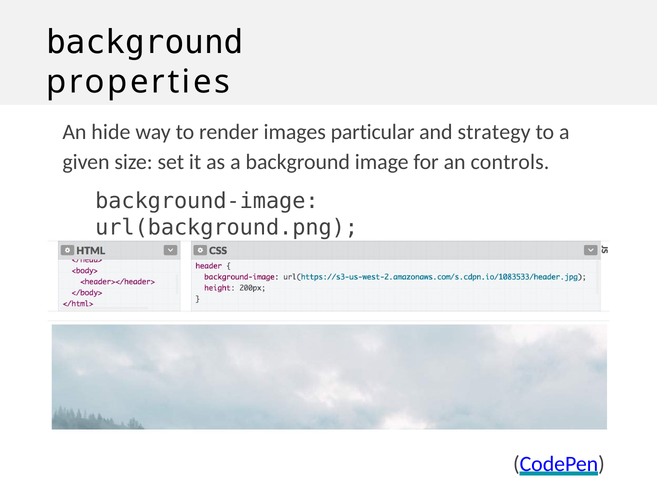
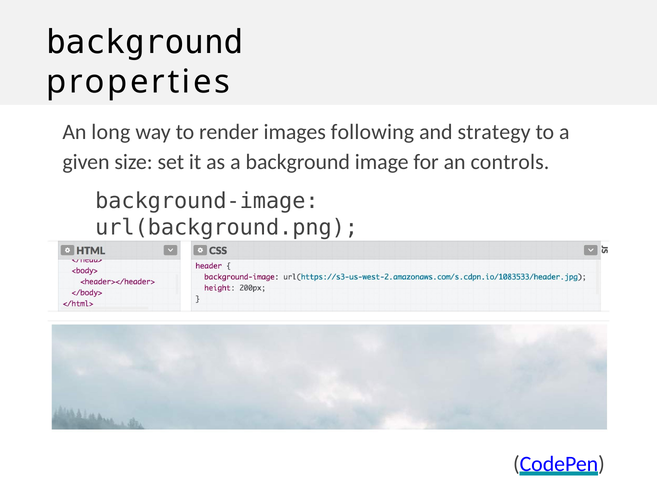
hide: hide -> long (111, 132)
particular: particular -> following (372, 132)
